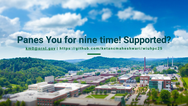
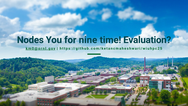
Panes: Panes -> Nodes (30, 40)
Supported: Supported -> Evaluation (147, 40)
